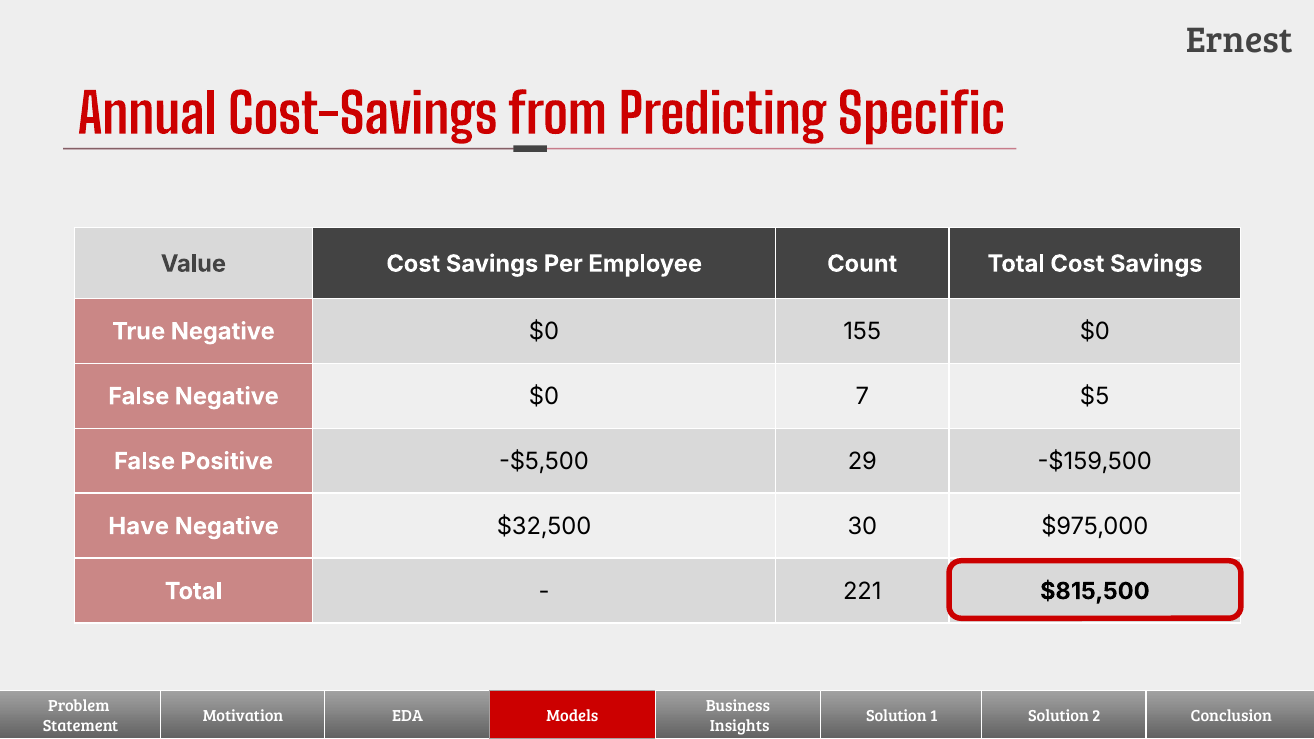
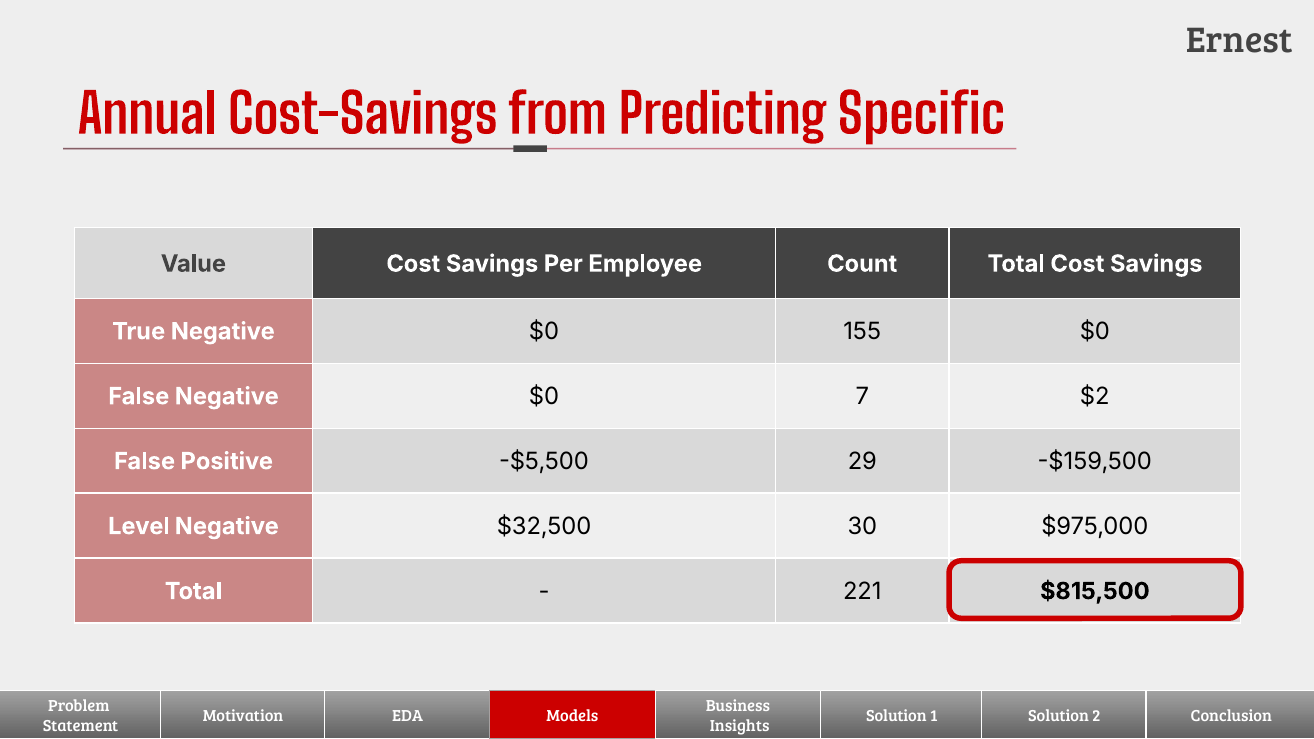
$5: $5 -> $2 (1095, 397)
Have: Have -> Level (139, 526)
